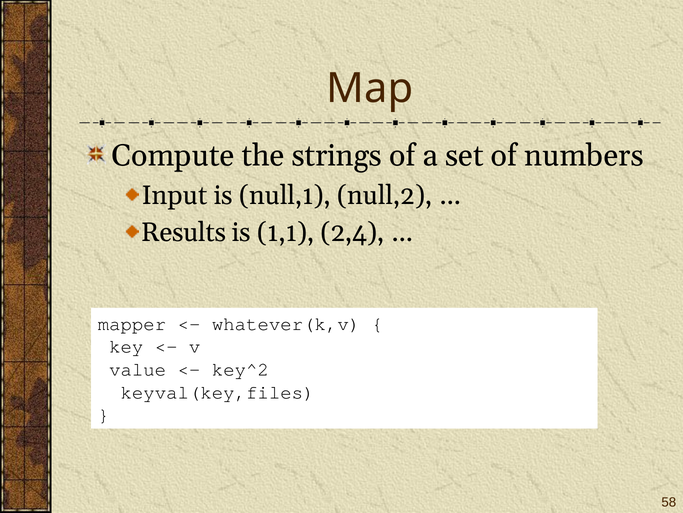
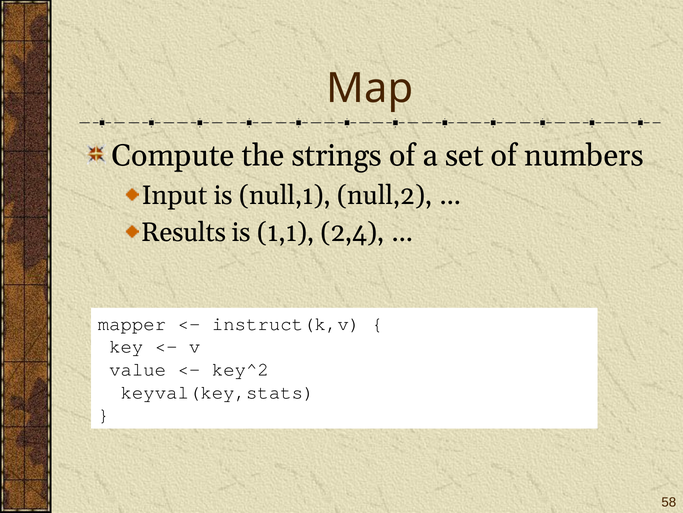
whatever(k,v: whatever(k,v -> instruct(k,v (286, 323)
keyval(key,files: keyval(key,files -> keyval(key,stats (218, 392)
